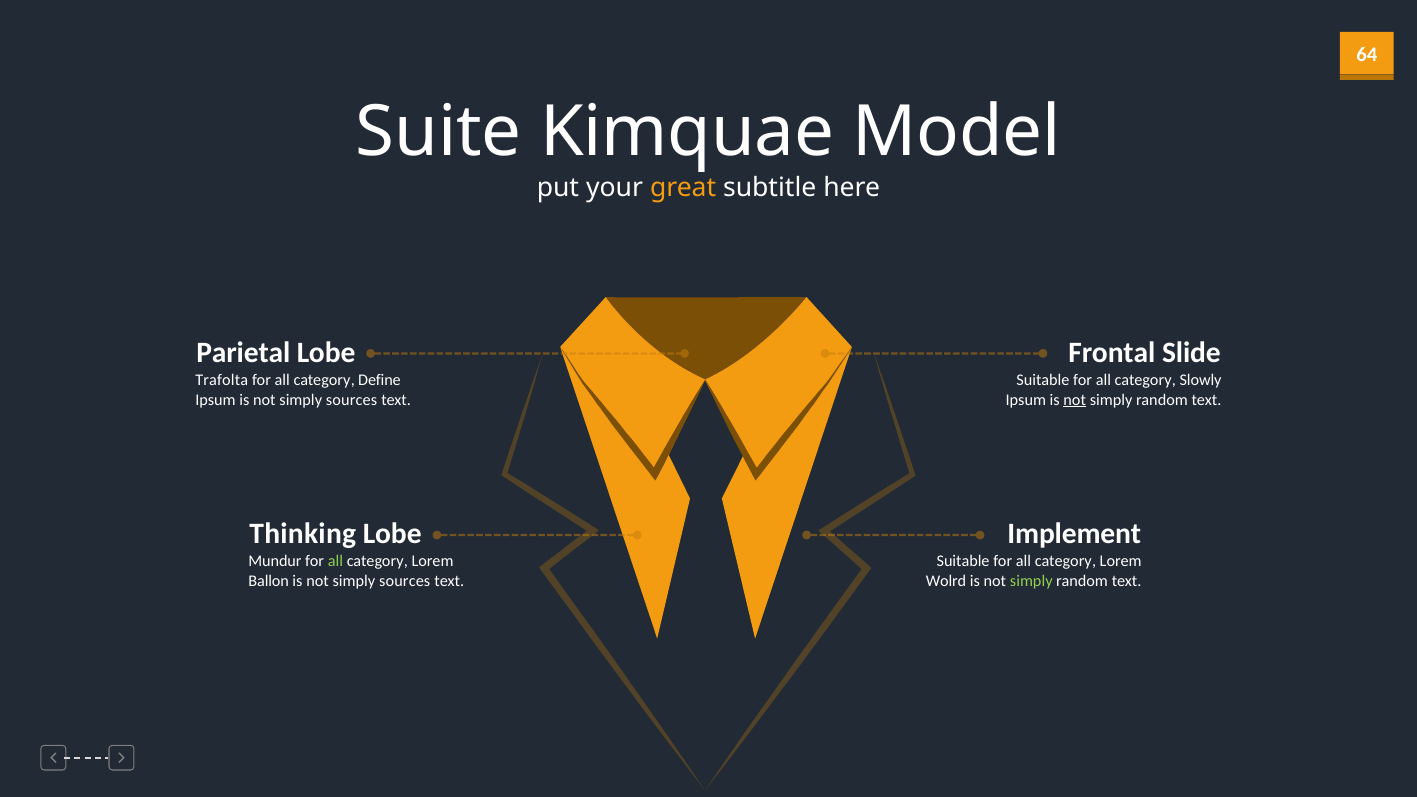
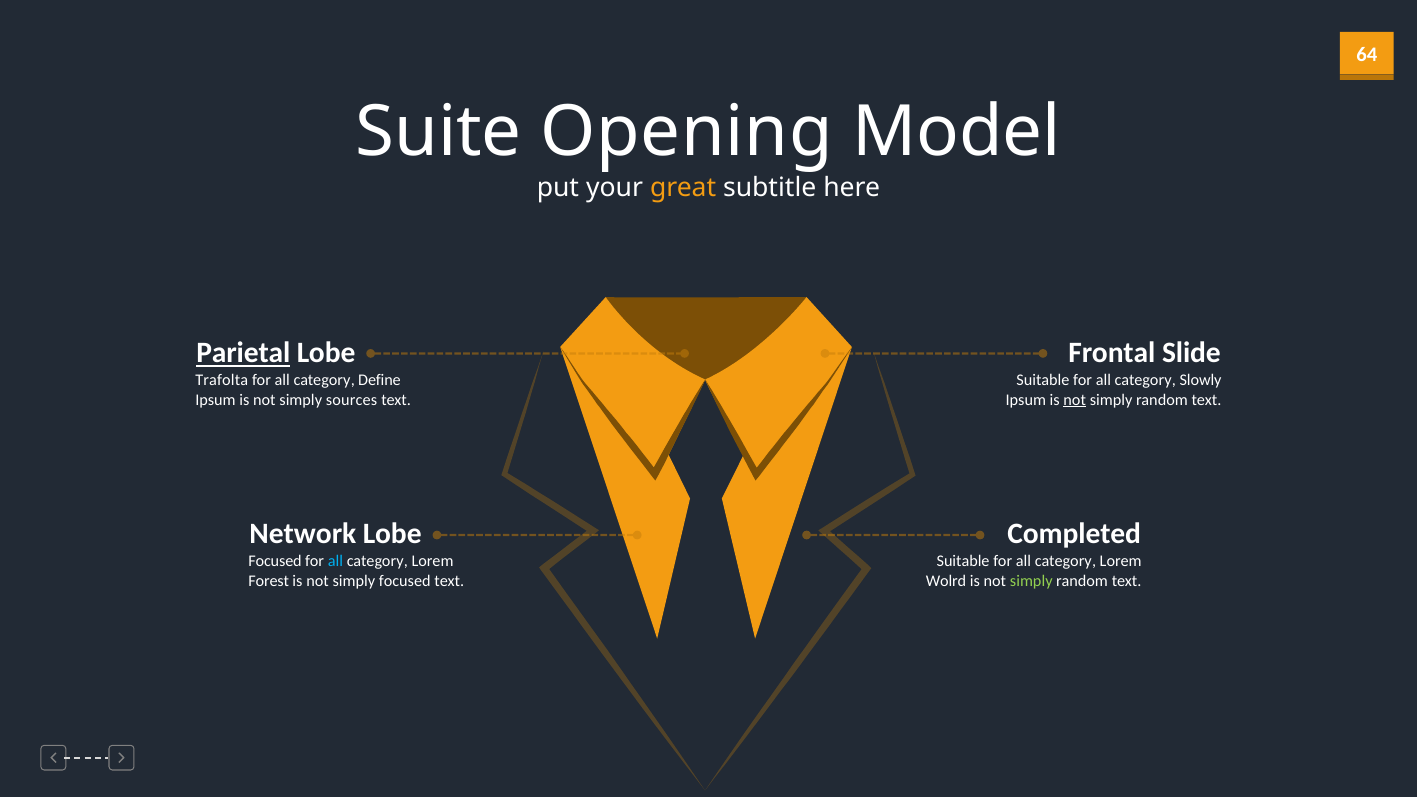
Kimquae: Kimquae -> Opening (687, 132)
Parietal underline: none -> present (243, 353)
Thinking: Thinking -> Network (303, 534)
Implement: Implement -> Completed (1074, 534)
Mundur: Mundur -> Focused (275, 561)
all colour: light green -> light blue (335, 561)
Ballon: Ballon -> Forest (269, 581)
sources: sources -> focused (405, 581)
